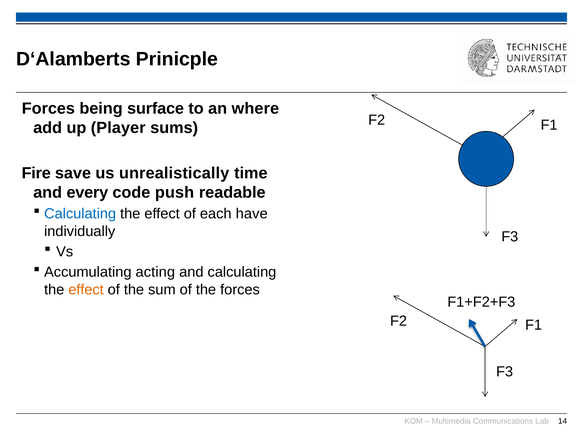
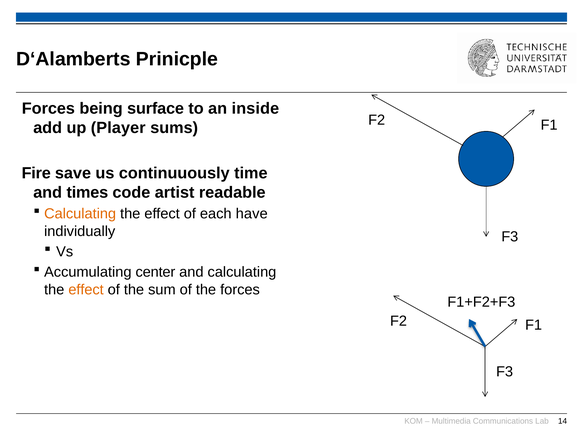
where: where -> inside (255, 108)
unrealistically: unrealistically -> continuuously (174, 173)
every: every -> times (87, 193)
push: push -> artist (175, 193)
Calculating colour: blue -> orange (80, 214)
acting: acting -> center (155, 272)
